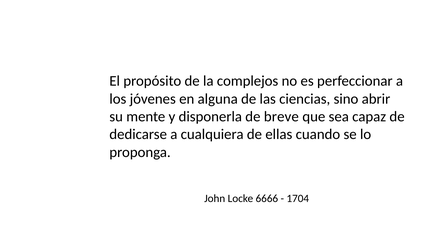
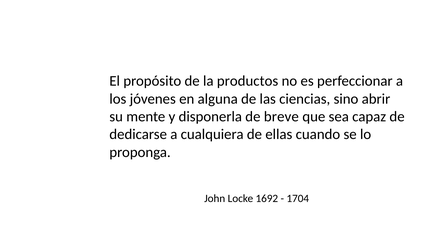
complejos: complejos -> productos (248, 81)
6666: 6666 -> 1692 (267, 198)
